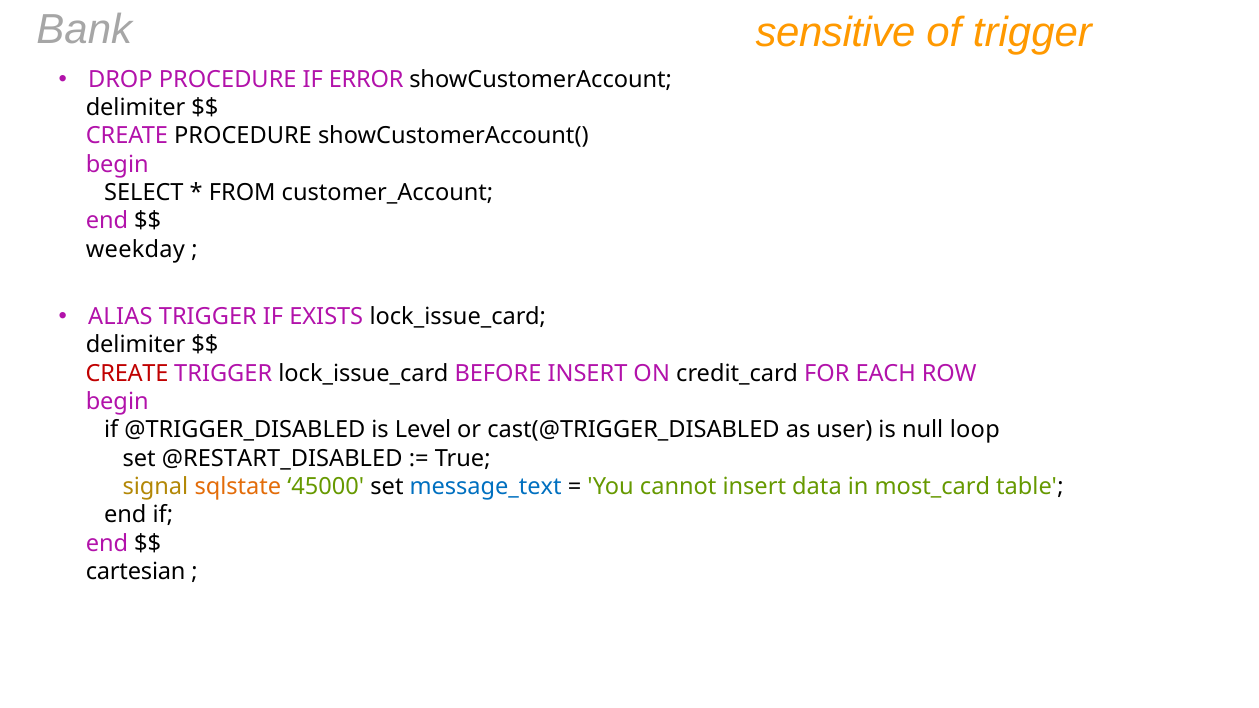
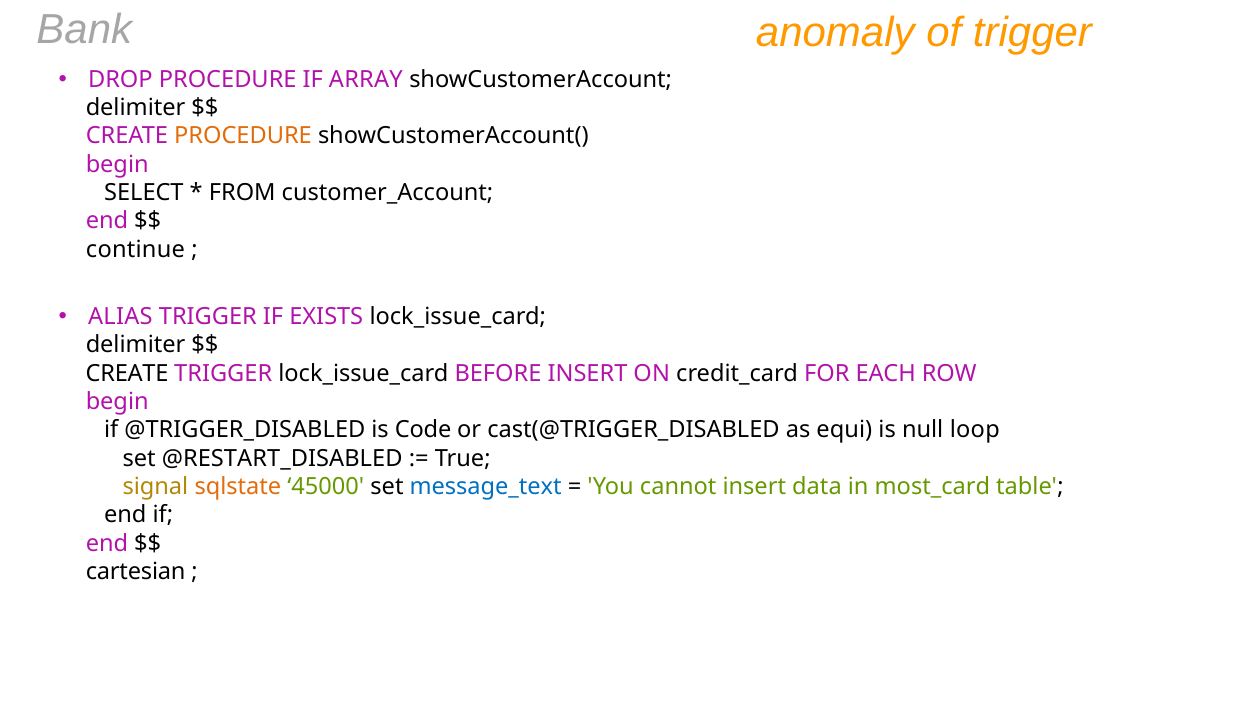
sensitive: sensitive -> anomaly (835, 33)
ERROR: ERROR -> ARRAY (366, 80)
PROCEDURE colour: black -> orange (243, 136)
weekday: weekday -> continue (135, 249)
CREATE colour: red -> black (127, 374)
Level: Level -> Code (423, 430)
user: user -> equi (844, 430)
